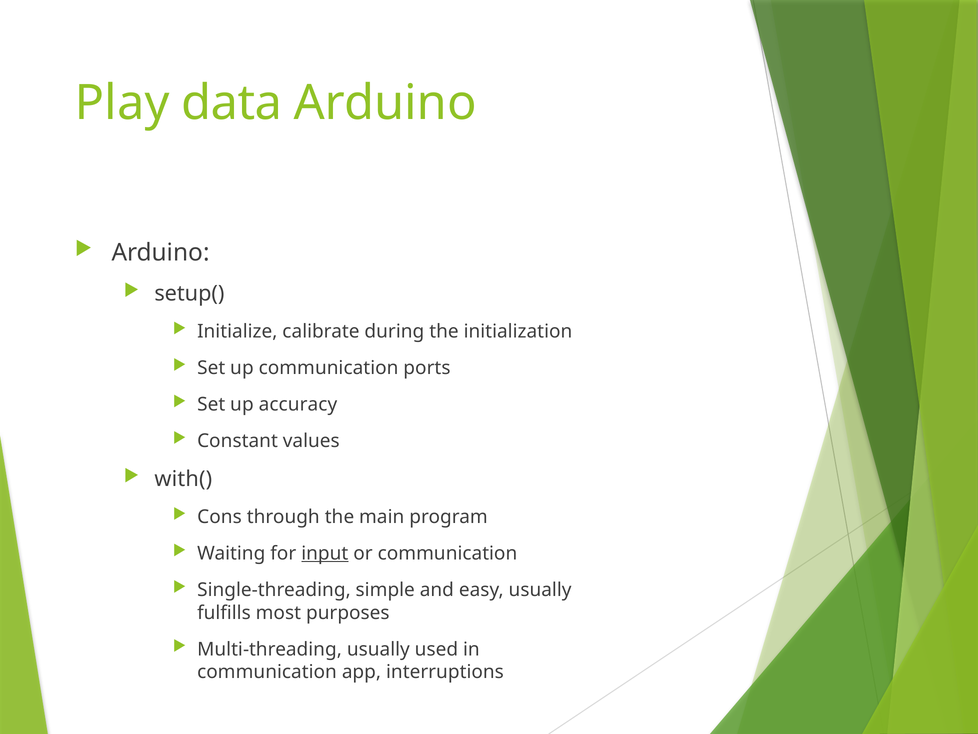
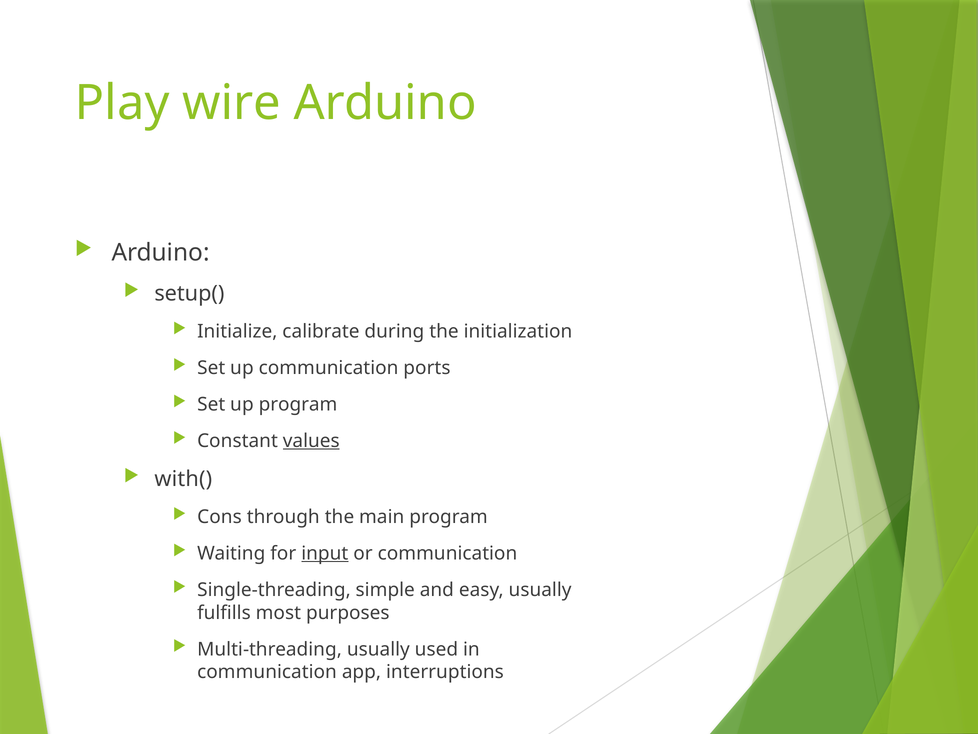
data: data -> wire (232, 103)
up accuracy: accuracy -> program (298, 404)
values underline: none -> present (311, 441)
